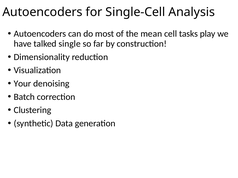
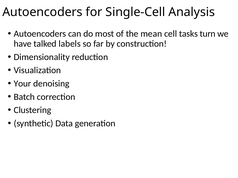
play: play -> turn (208, 34)
single: single -> labels (70, 44)
